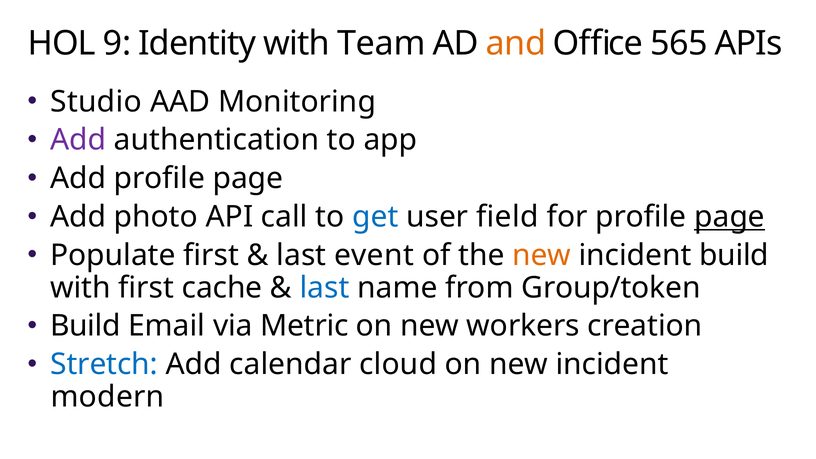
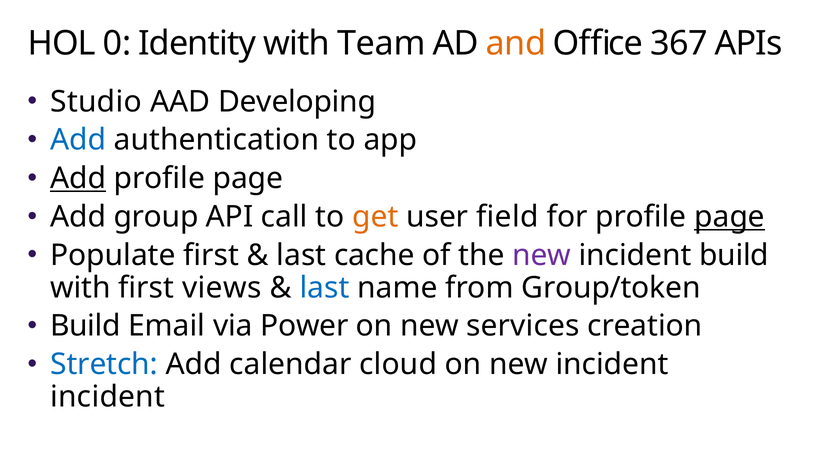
9: 9 -> 0 (117, 44)
565: 565 -> 367 (679, 44)
Monitoring: Monitoring -> Developing (297, 102)
Add colour: purple -> blue (78, 140)
Add underline: none -> present (78, 178)
photo: photo -> group (156, 217)
get colour: blue -> orange (375, 217)
event: event -> cache (374, 255)
new colour: orange -> purple (542, 255)
cache: cache -> views (222, 288)
Metric: Metric -> Power (304, 326)
workers: workers -> services (523, 326)
modern: modern -> incident (108, 397)
